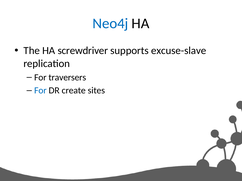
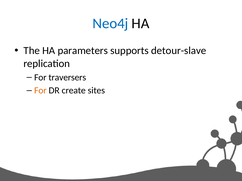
screwdriver: screwdriver -> parameters (83, 51)
excuse-slave: excuse-slave -> detour-slave (179, 51)
For colour: blue -> orange (40, 91)
